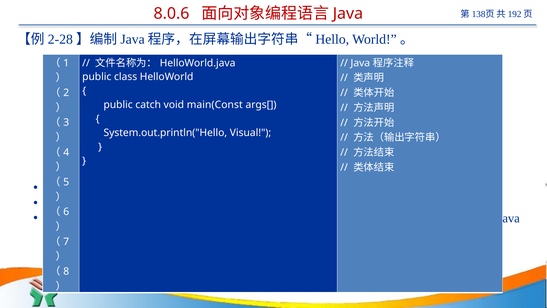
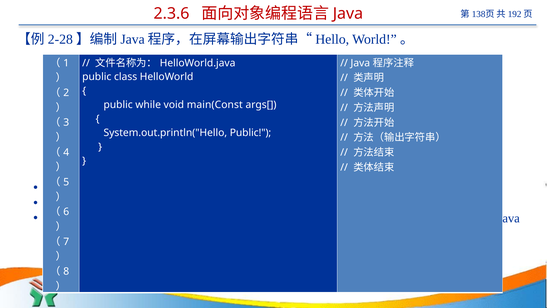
8.0.6: 8.0.6 -> 2.3.6 (171, 14)
catch: catch -> while (148, 105)
System.out.println("Hello Visual: Visual -> Public (251, 133)
